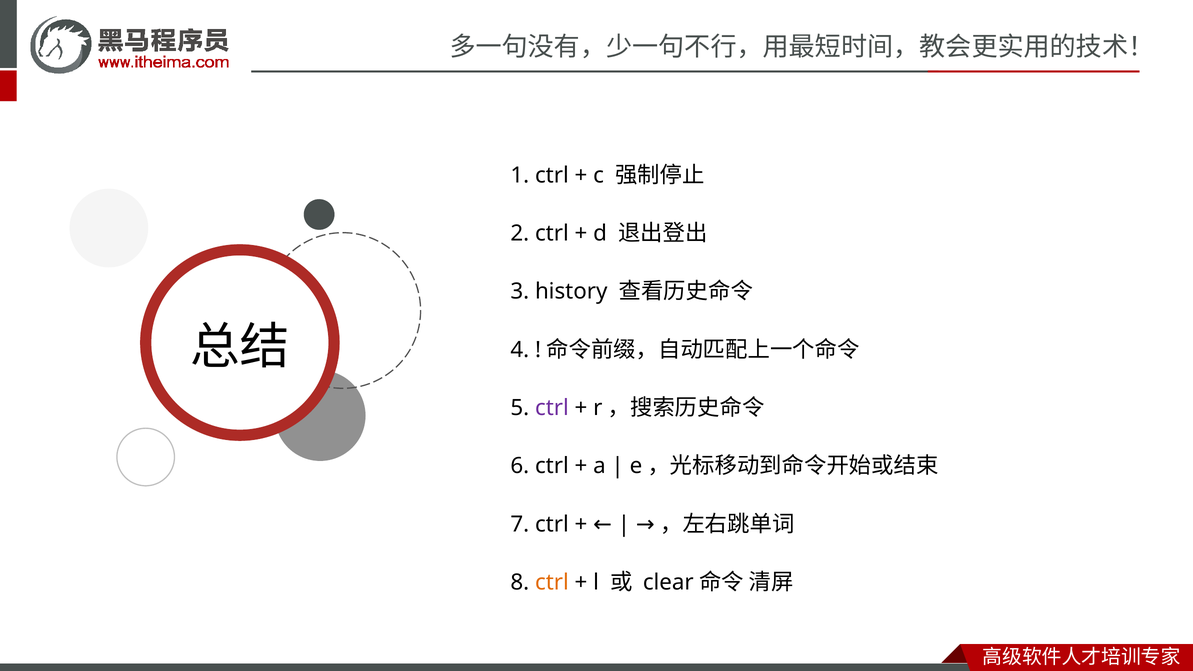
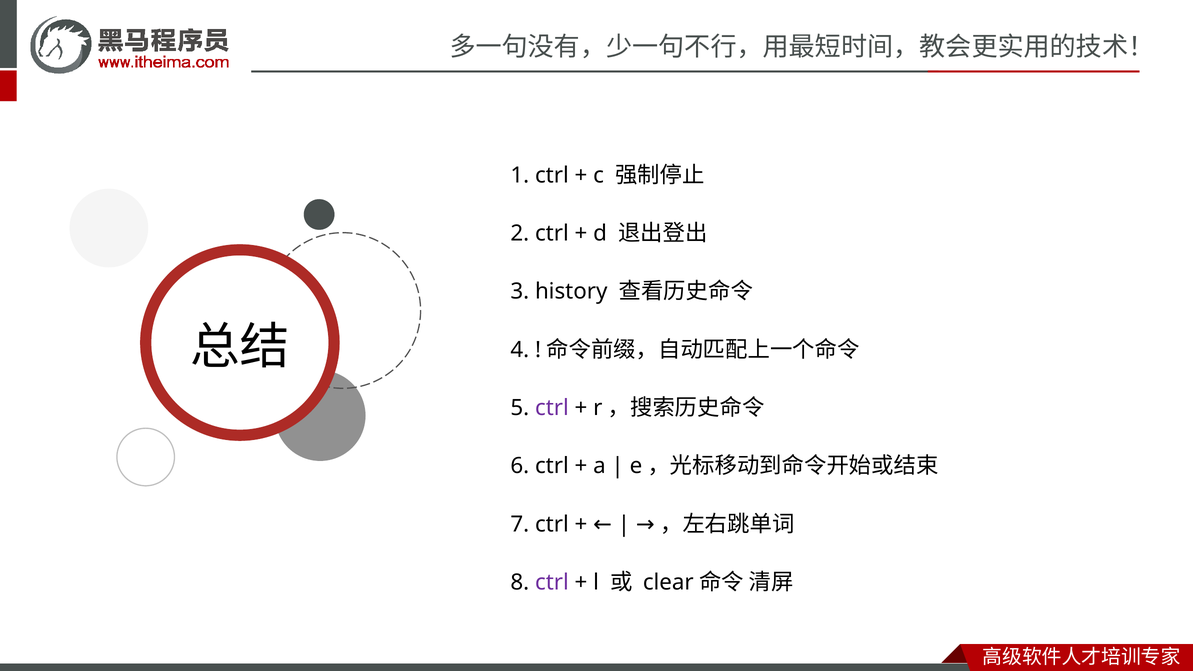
ctrl colour: orange -> purple (552, 582)
